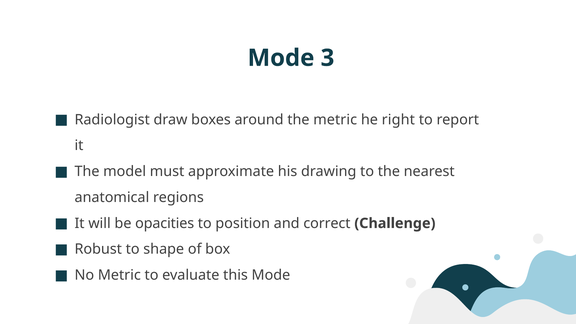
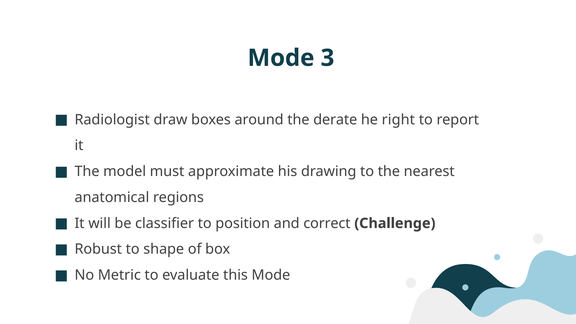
the metric: metric -> derate (335, 120)
opacities: opacities -> classifier (165, 223)
